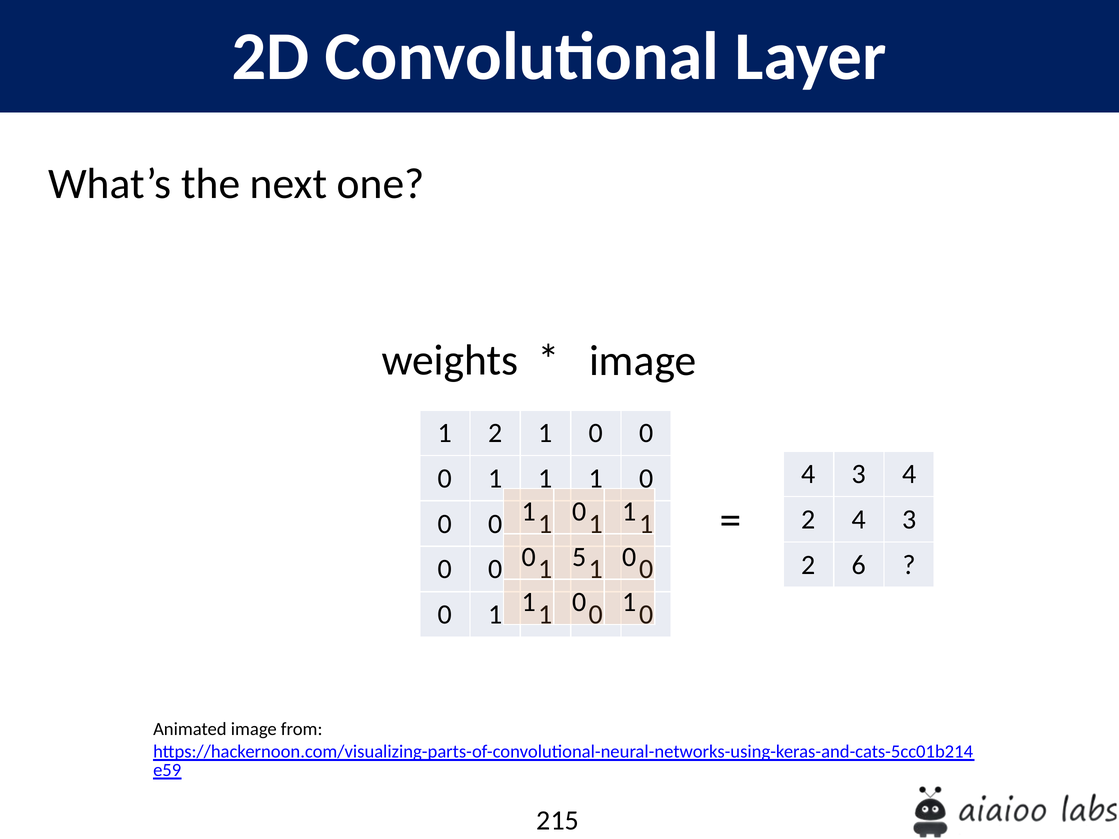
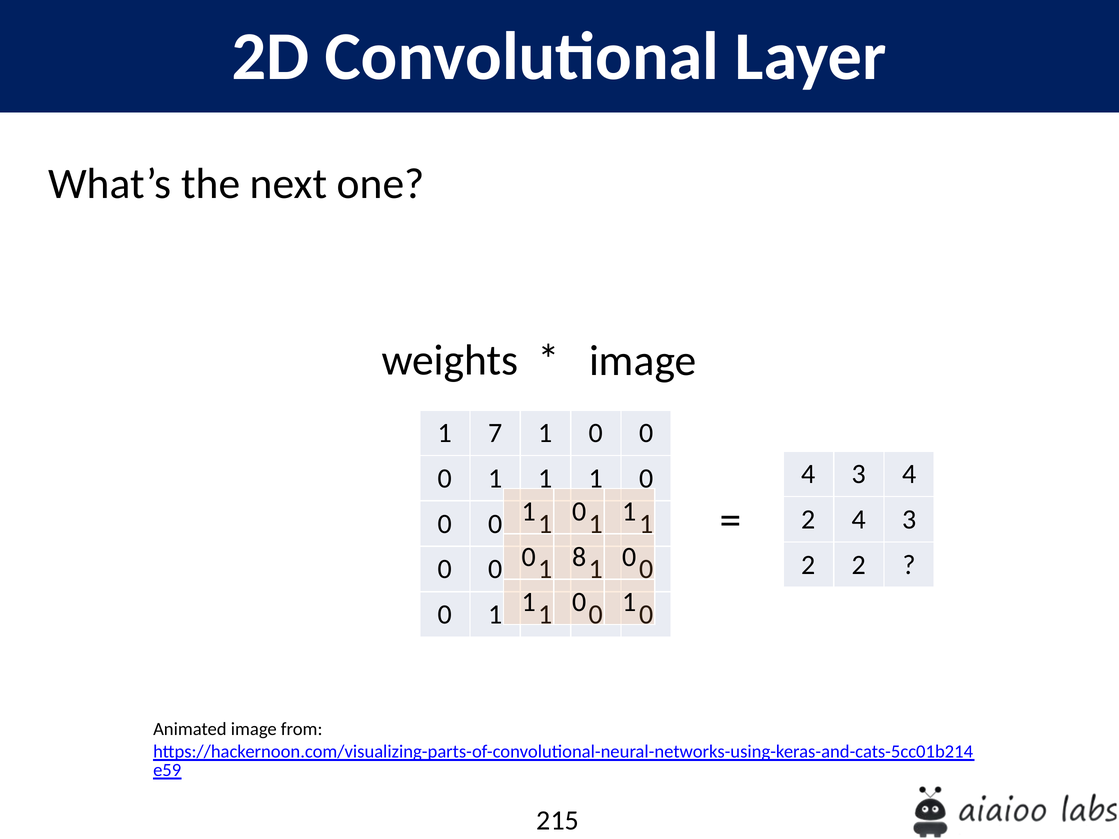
1 2: 2 -> 7 (495, 433)
5: 5 -> 8 (579, 557)
2 6: 6 -> 2 (859, 565)
